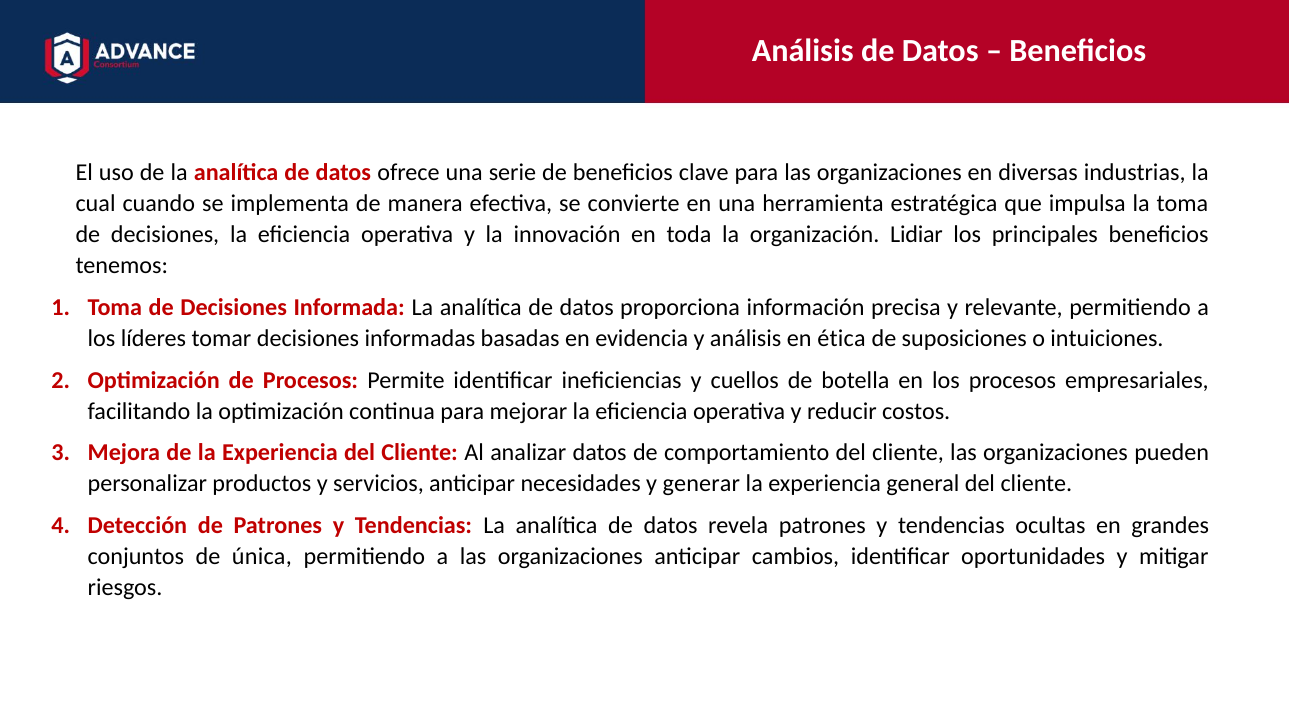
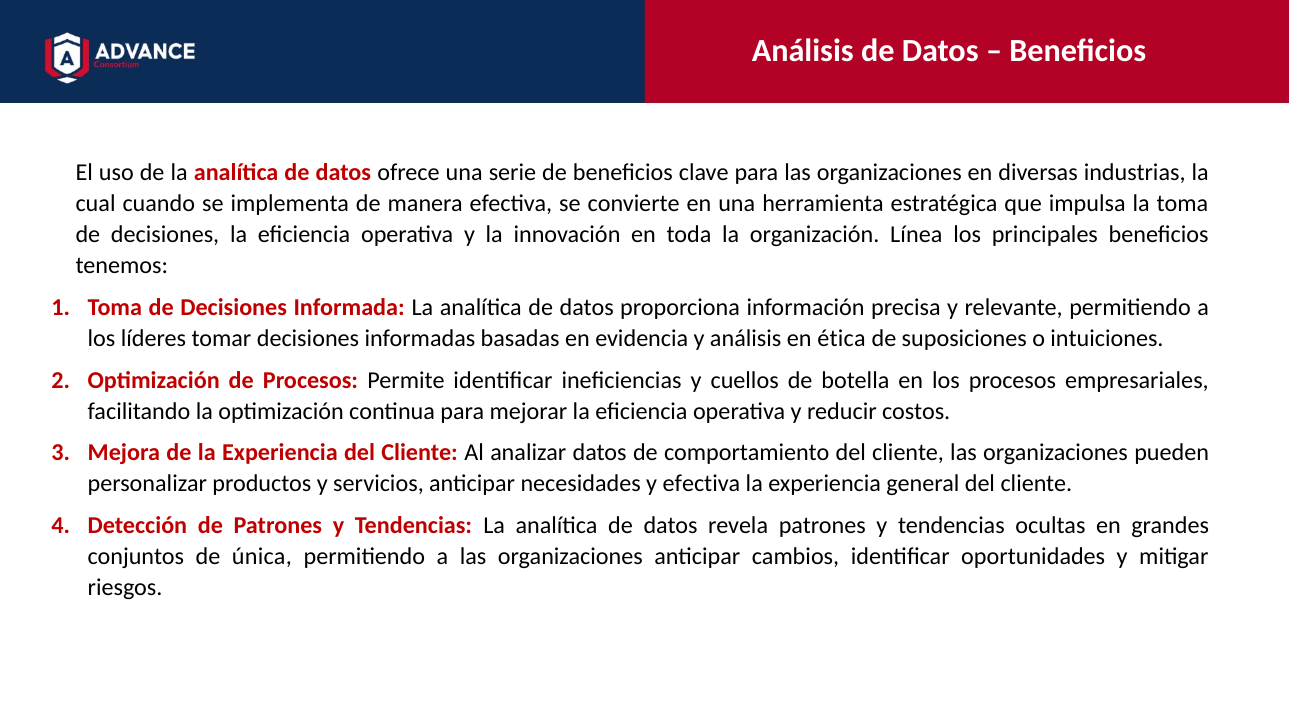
Lidiar: Lidiar -> Línea (916, 235)
y generar: generar -> efectiva (701, 484)
